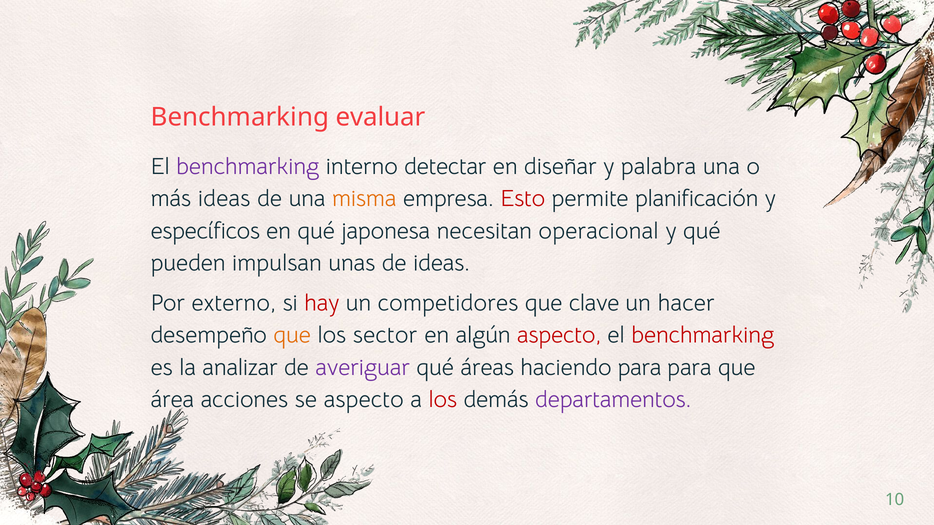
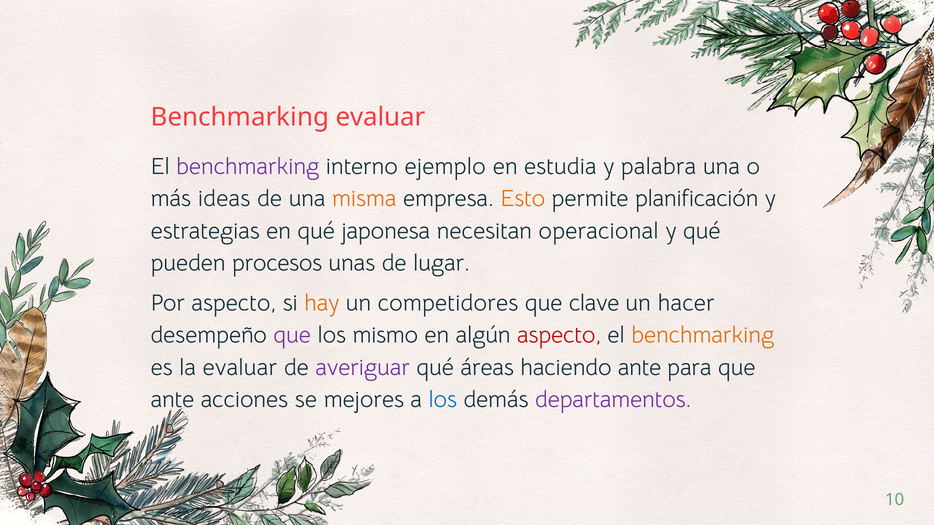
detectar: detectar -> ejemplo (445, 167)
diseñar: diseñar -> estudia (560, 167)
Esto colour: red -> orange (523, 199)
específicos: específicos -> estrategias (205, 231)
impulsan: impulsan -> procesos (277, 263)
de ideas: ideas -> lugar (442, 263)
Por externo: externo -> aspecto (234, 303)
hay colour: red -> orange (322, 303)
que colour: orange -> purple (292, 336)
sector: sector -> mismo (385, 336)
benchmarking colour: red -> orange (703, 336)
la analizar: analizar -> evaluar (240, 368)
haciendo para: para -> ante (640, 368)
área: área -> ante (172, 400)
se aspecto: aspecto -> mejores (364, 400)
los colour: red -> blue (443, 400)
